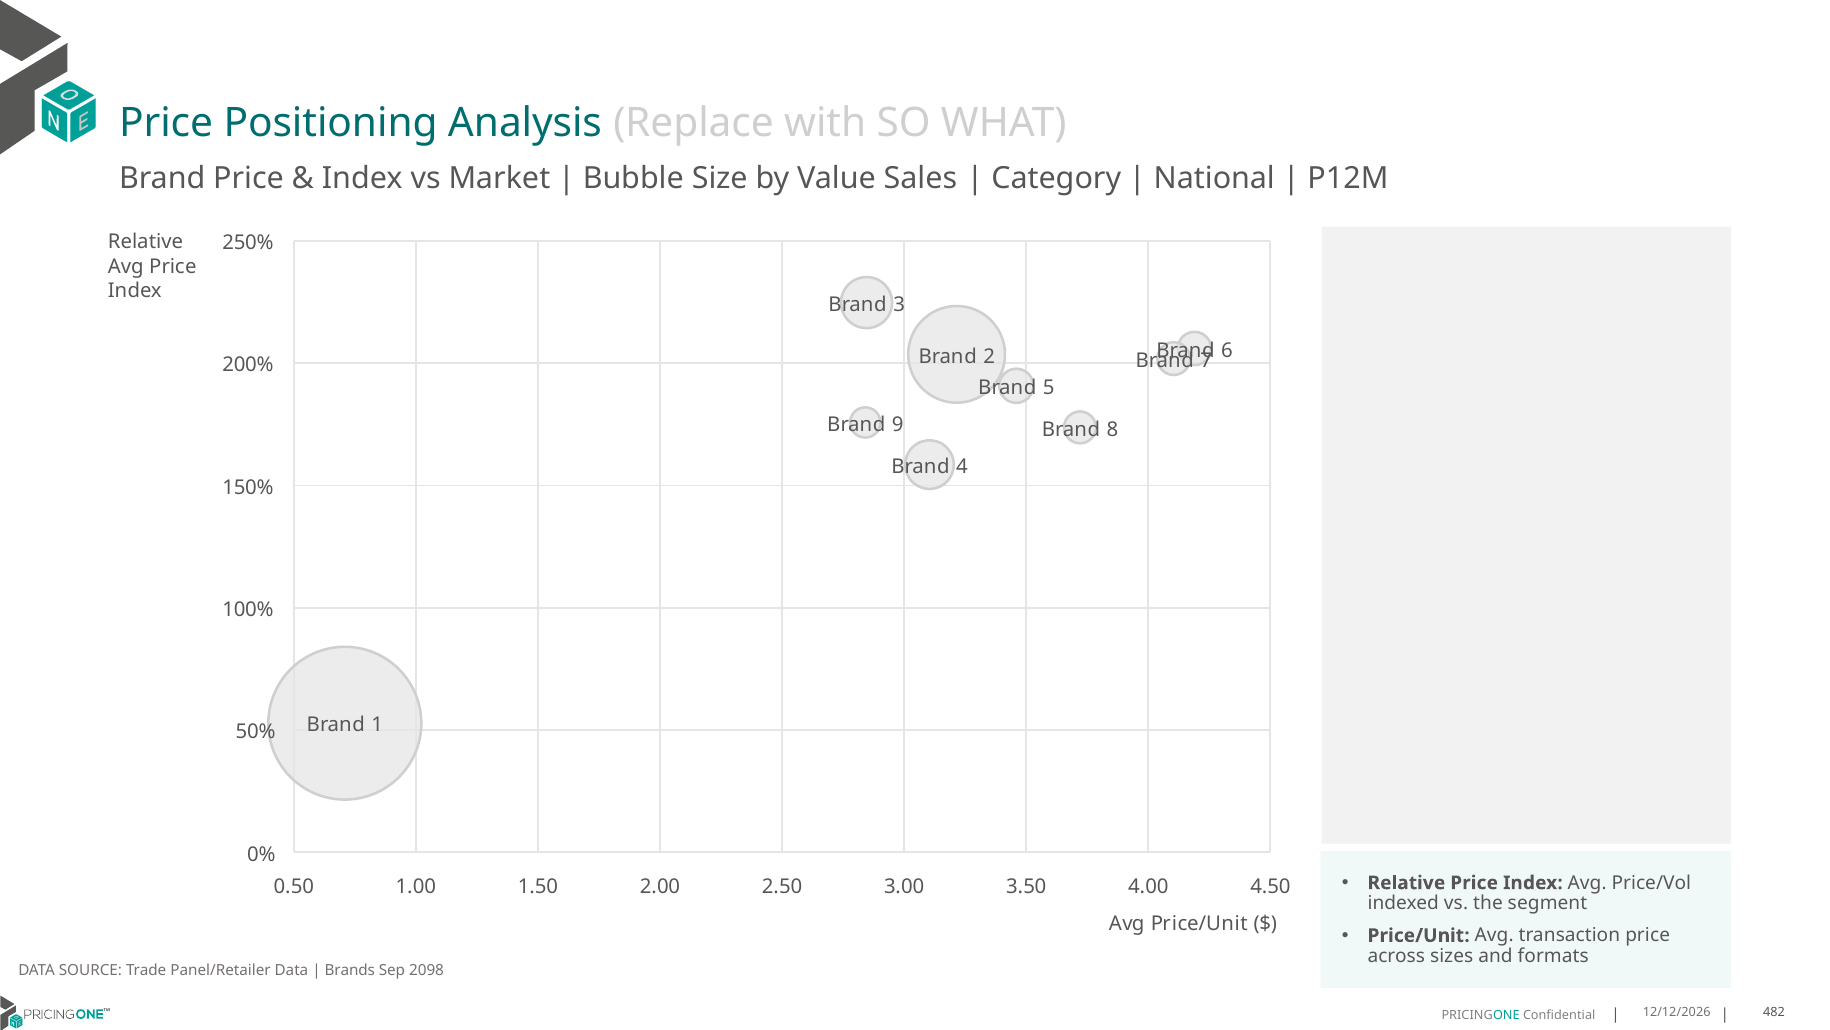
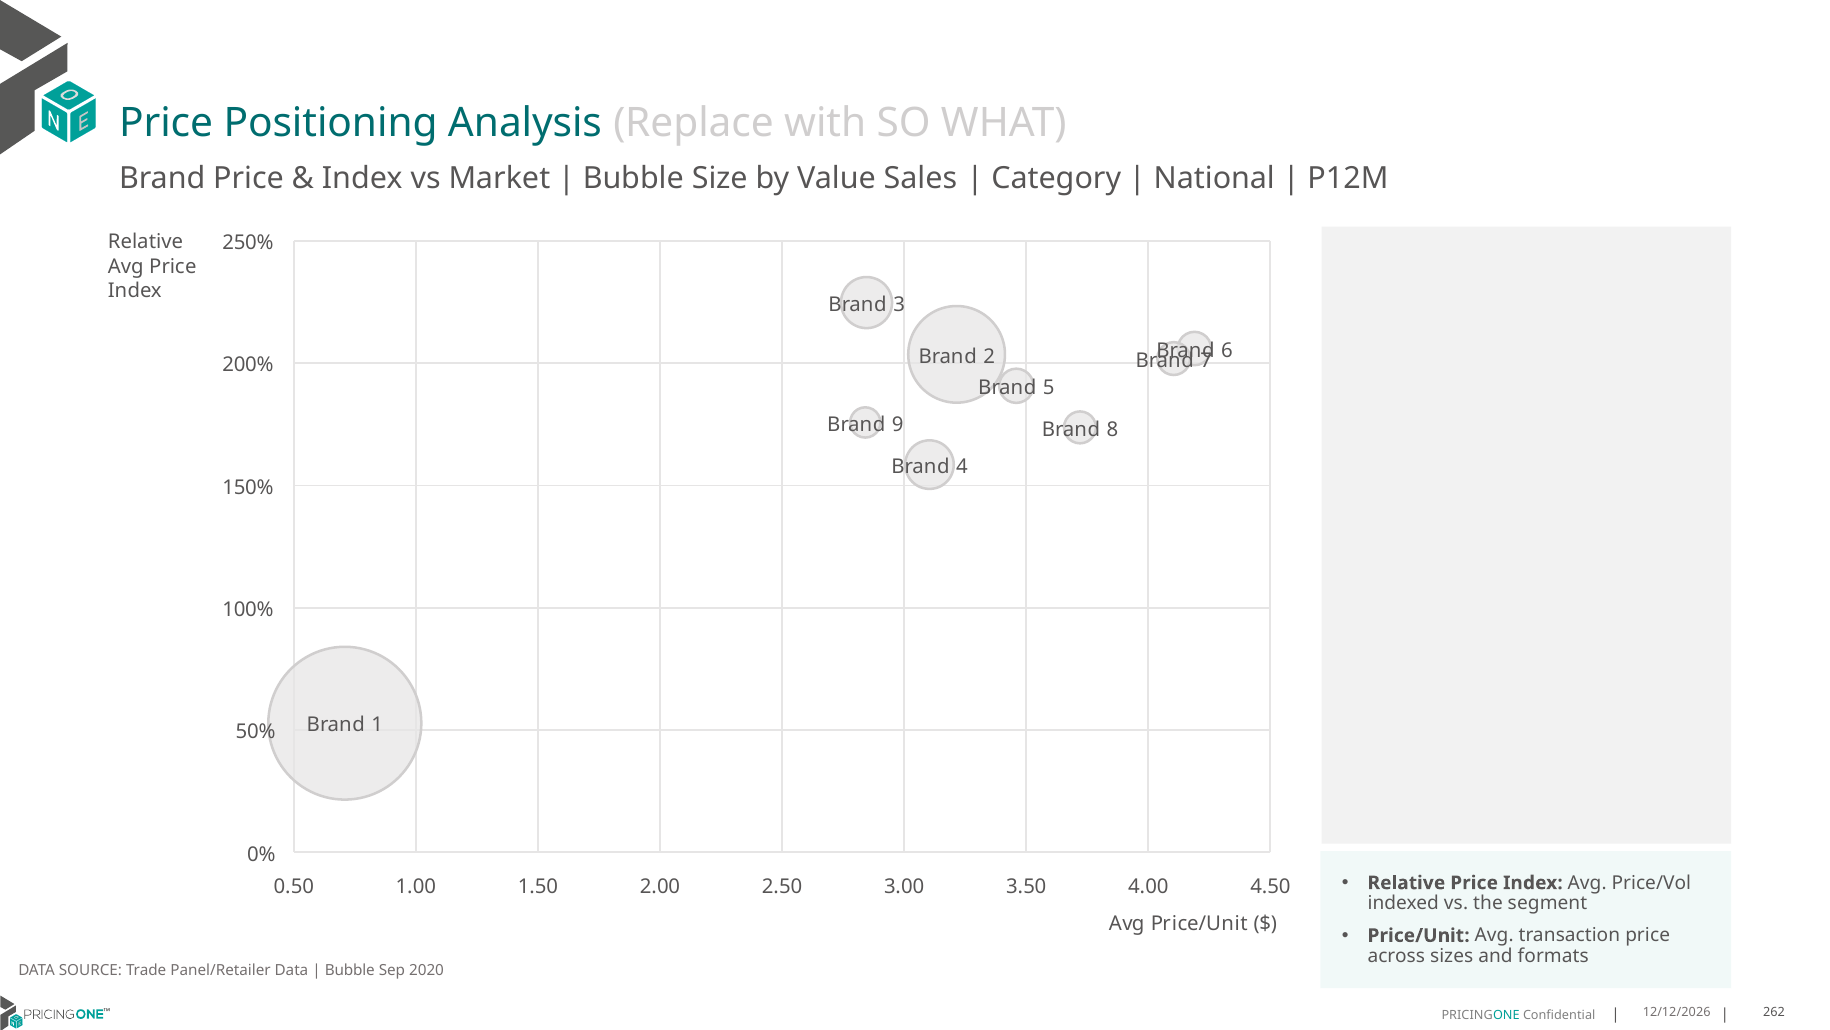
Brands: Brands -> Bubble (350, 970)
2098: 2098 -> 2020 (427, 970)
482: 482 -> 262 (1774, 1012)
